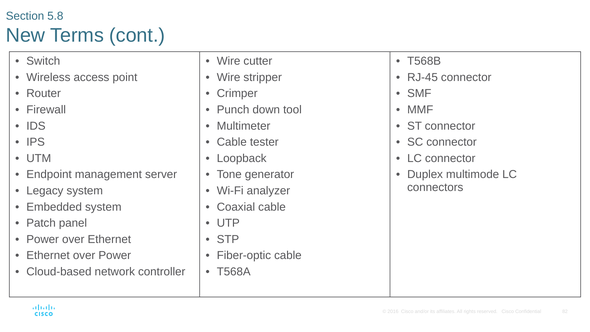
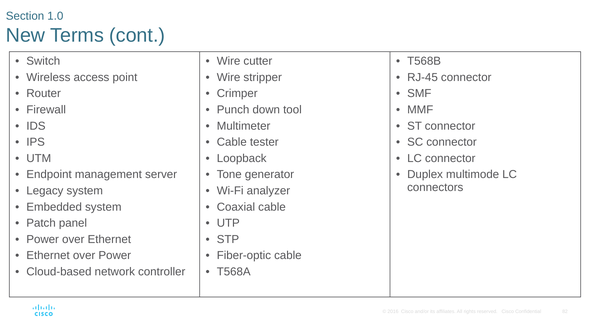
5.8: 5.8 -> 1.0 (55, 16)
